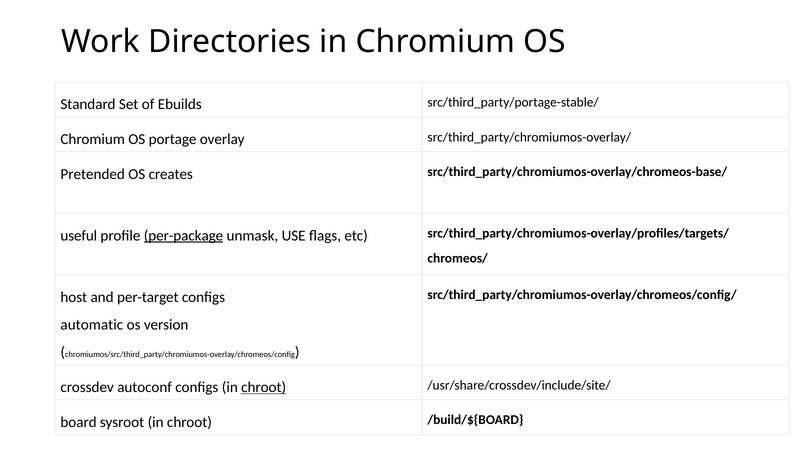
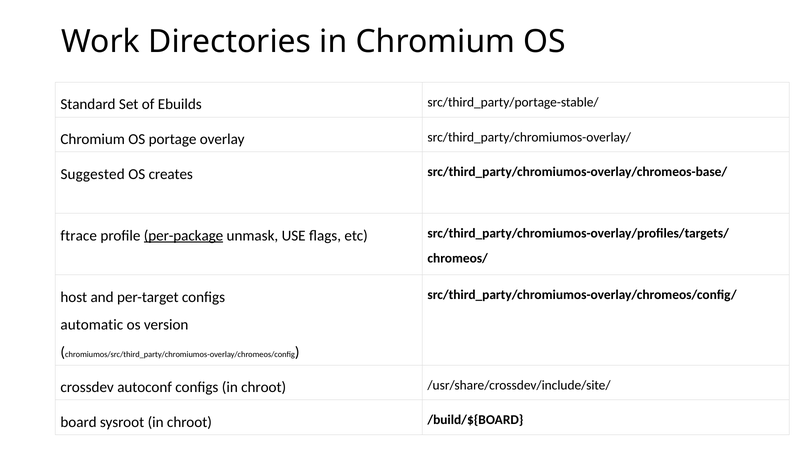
Pretended: Pretended -> Suggested (93, 174)
useful: useful -> ftrace (79, 235)
chroot underline: present -> none (264, 387)
